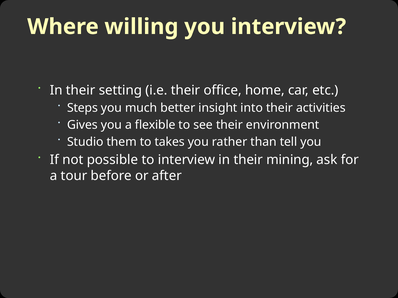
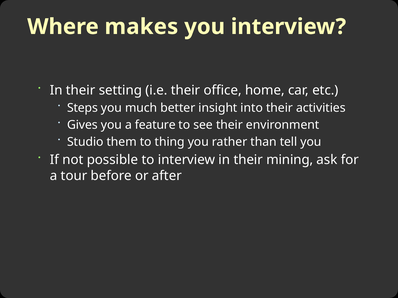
willing: willing -> makes (141, 27)
flexible: flexible -> feature (155, 125)
takes: takes -> thing (170, 142)
